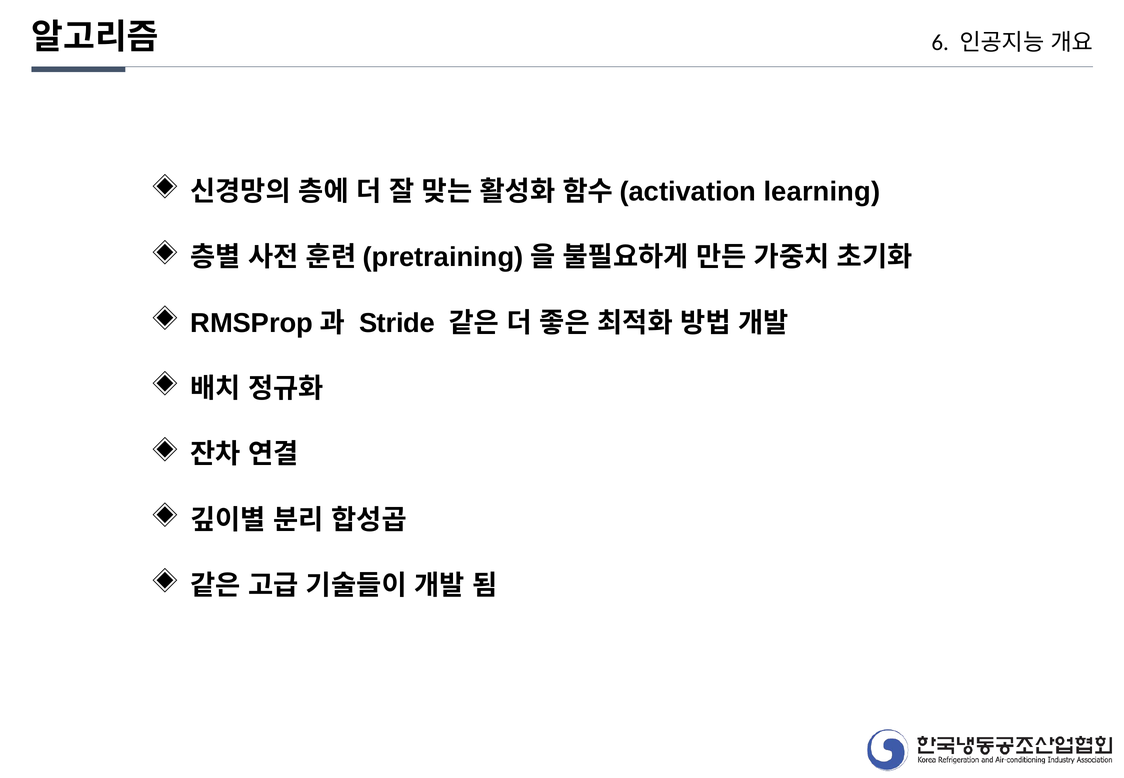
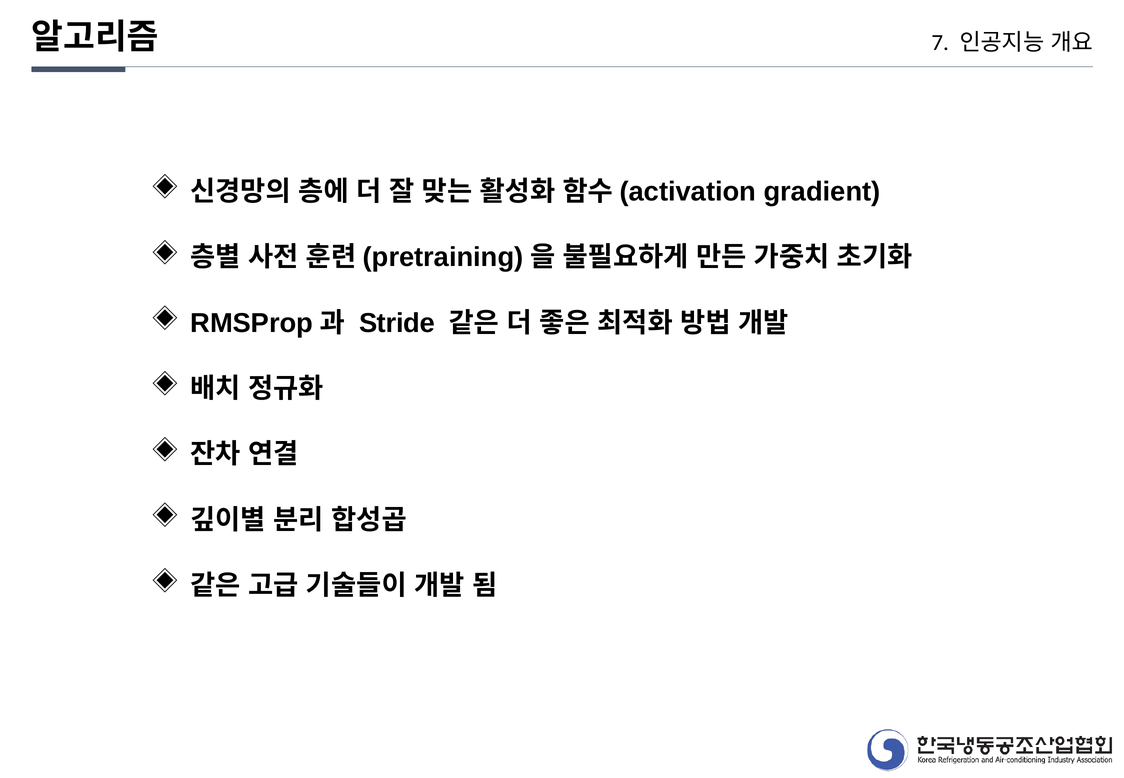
6: 6 -> 7 (940, 43)
learning: learning -> gradient (822, 192)
